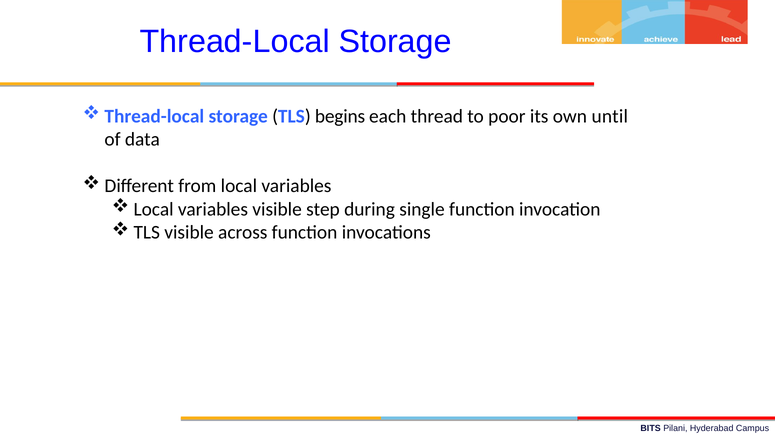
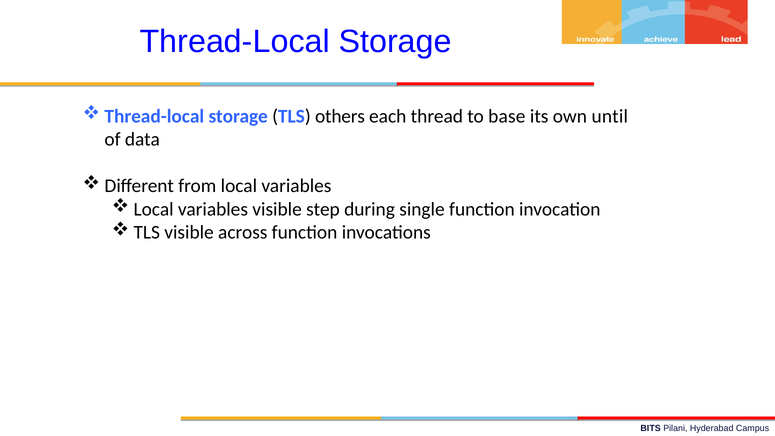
begins: begins -> others (340, 116)
poor: poor -> base (507, 116)
